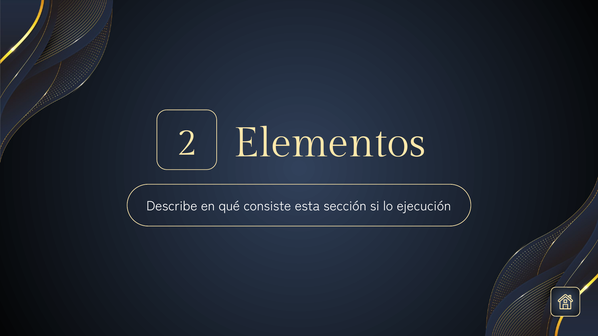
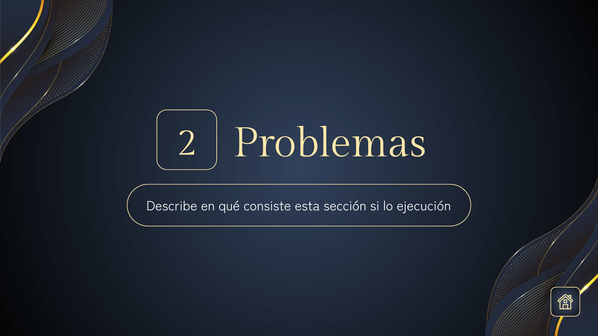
Elementos: Elementos -> Problemas (330, 143)
